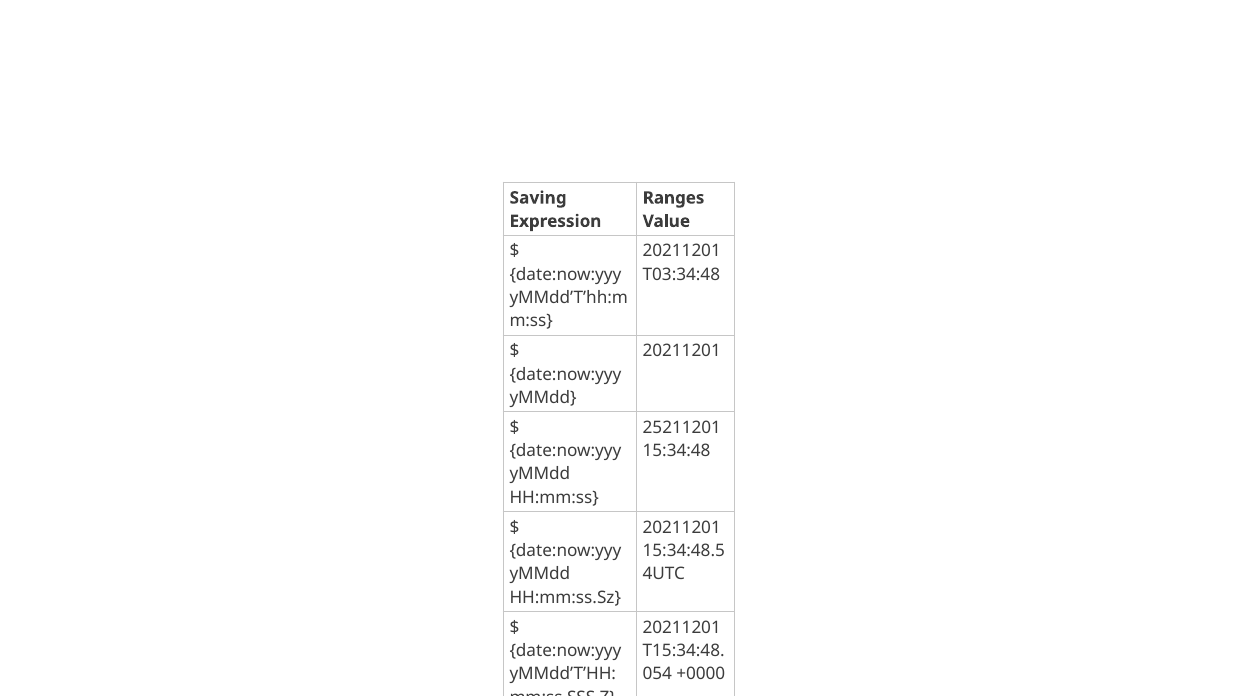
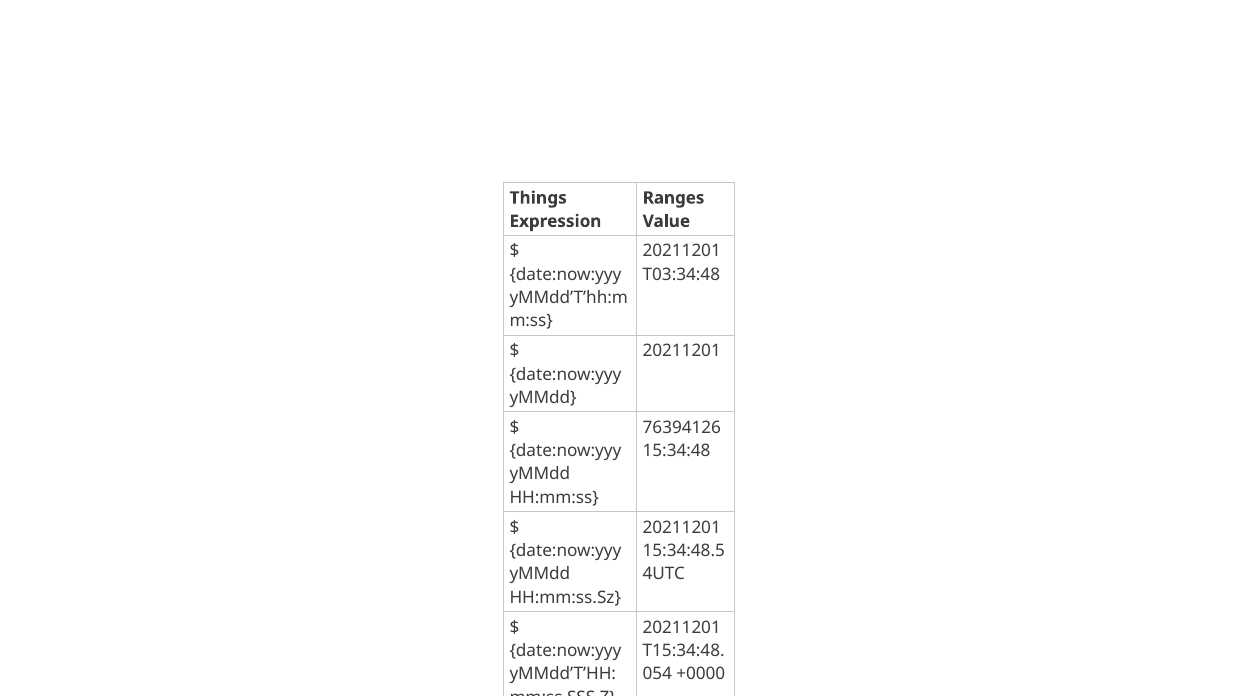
Saving: Saving -> Things (538, 198)
25211201: 25211201 -> 76394126 (682, 428)
